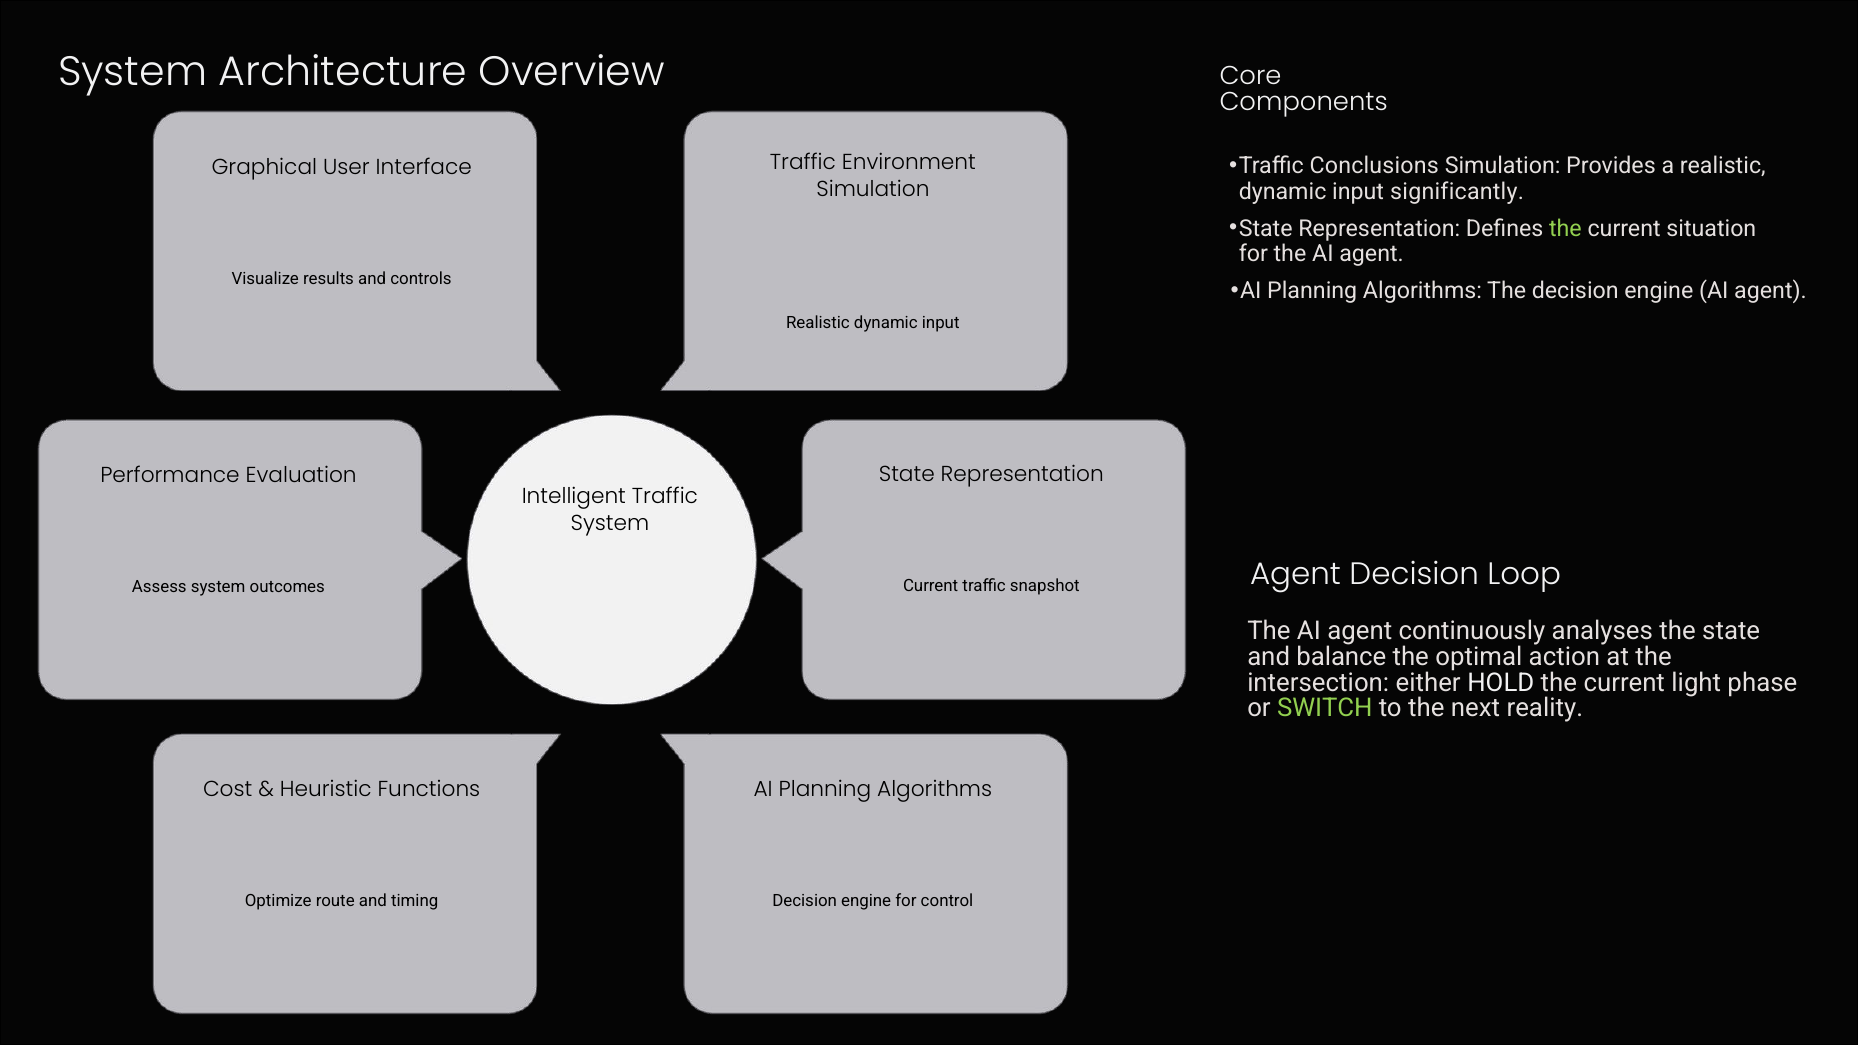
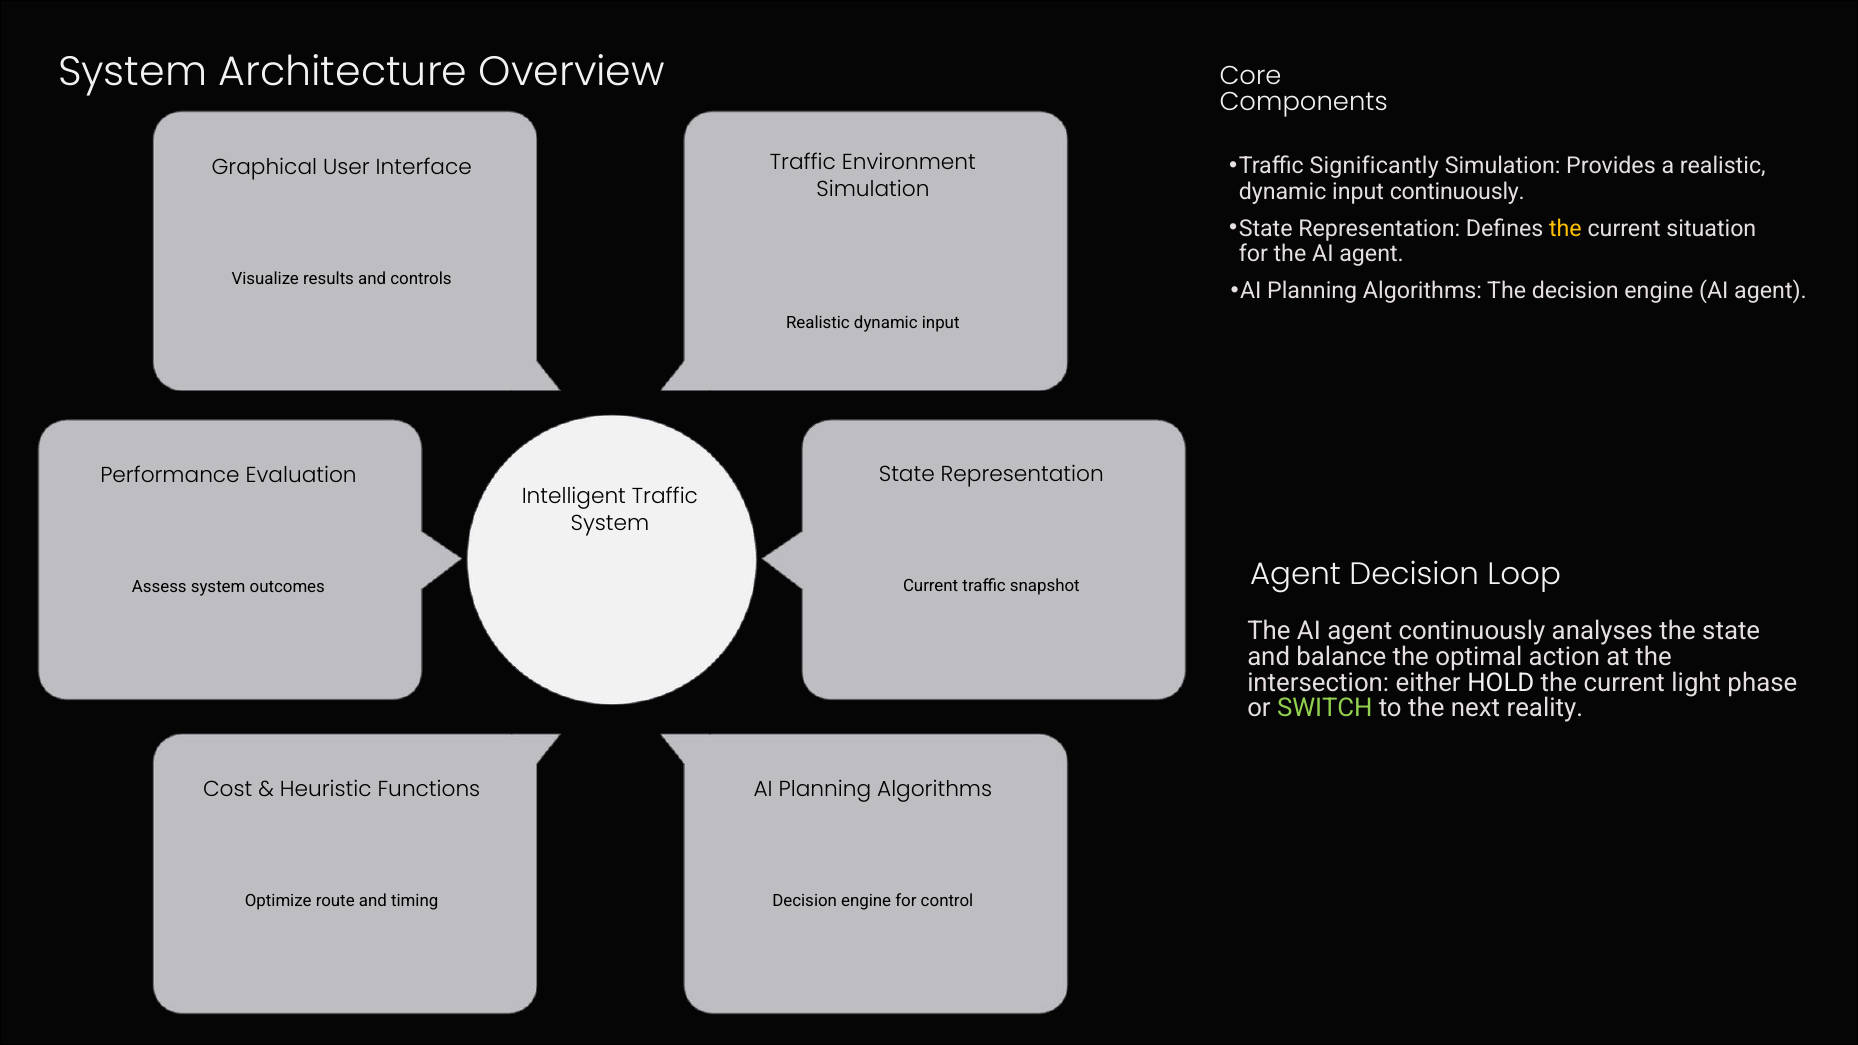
Conclusions: Conclusions -> Significantly (1374, 166)
input significantly: significantly -> continuously (1457, 192)
the colour: light green -> yellow (1565, 228)
